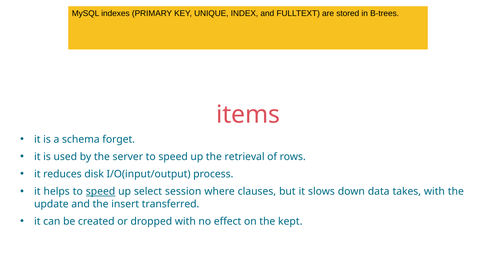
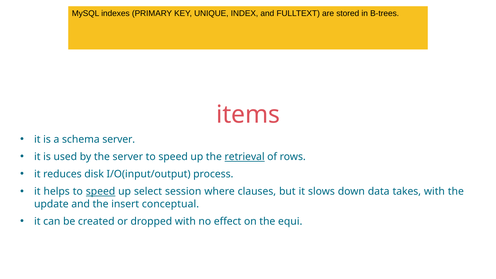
schema forget: forget -> server (119, 139)
retrieval underline: none -> present (245, 157)
transferred: transferred -> conceptual (170, 204)
kept: kept -> equi (290, 221)
